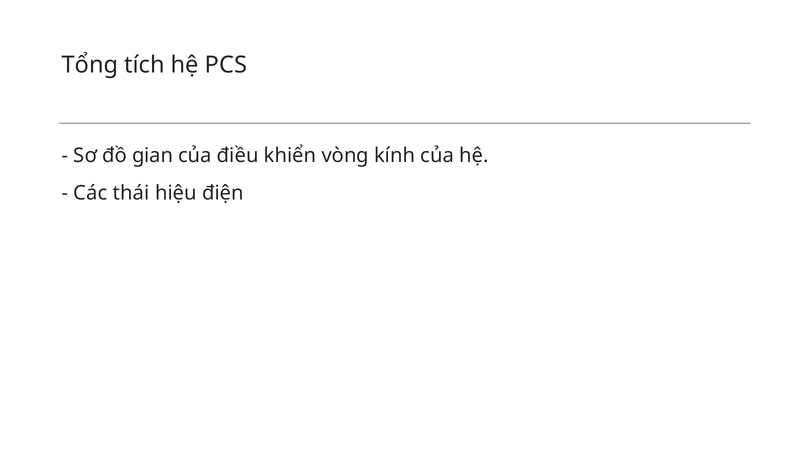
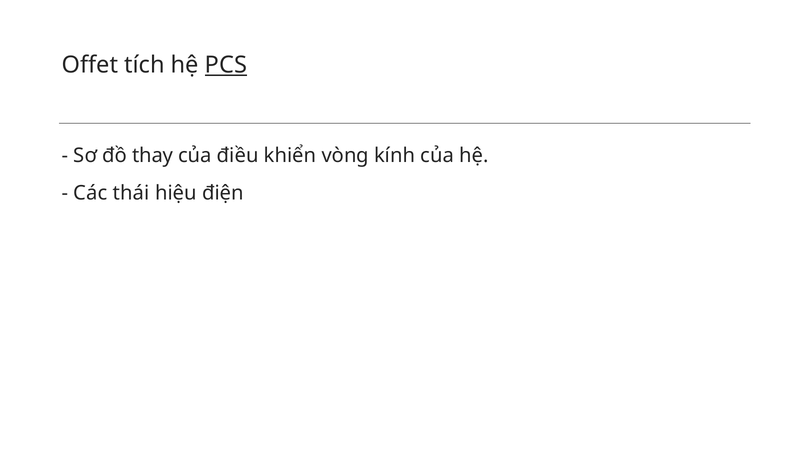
Tổng: Tổng -> Offet (90, 65)
PCS underline: none -> present (226, 65)
gian: gian -> thay (153, 155)
